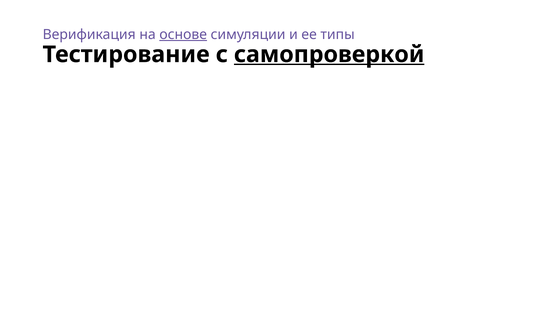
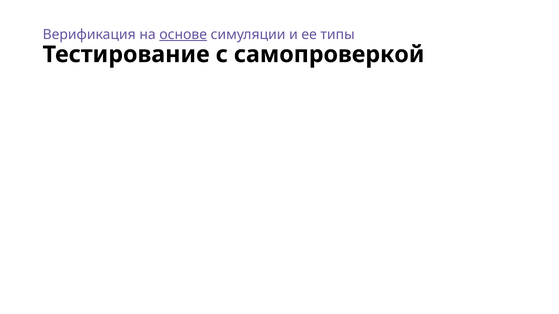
самопроверкой underline: present -> none (329, 55)
